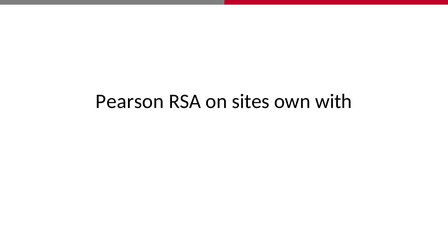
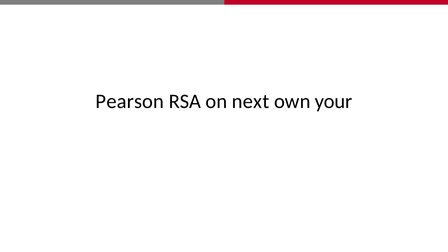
sites: sites -> next (251, 102)
with: with -> your (334, 102)
